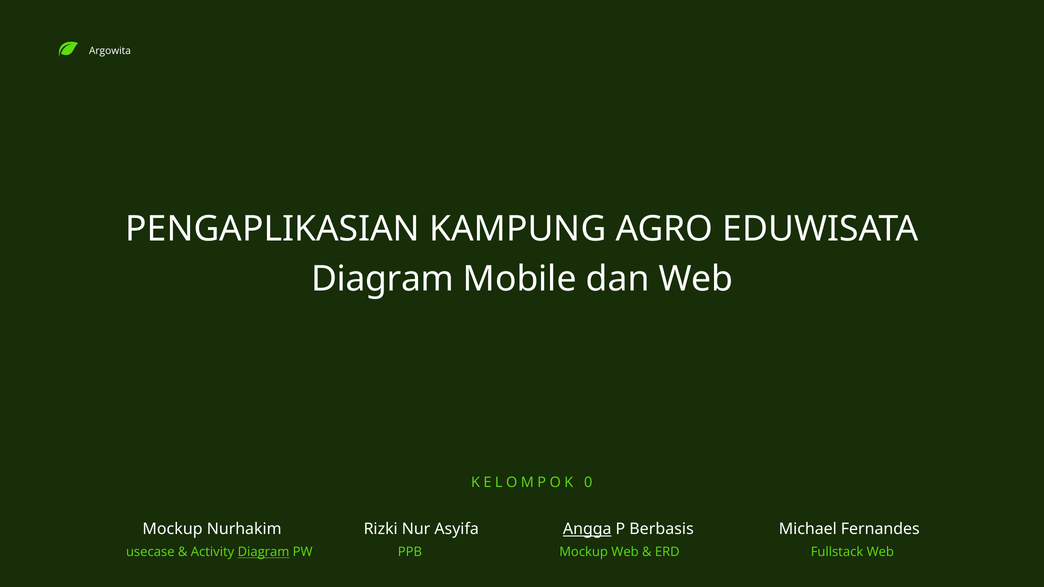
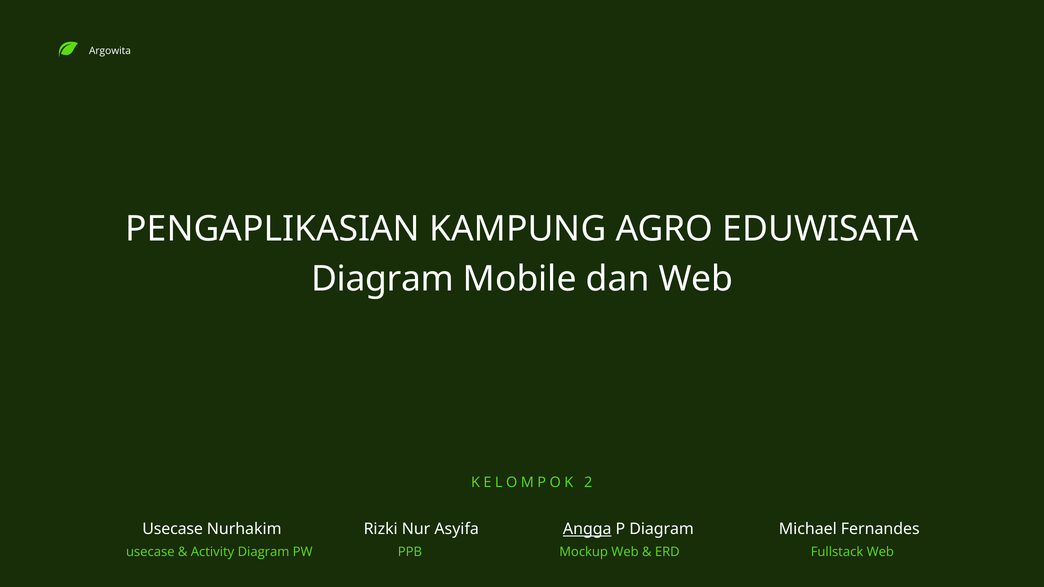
0: 0 -> 2 (588, 483)
Mockup: Mockup -> Usecase (173, 529)
P Berbasis: Berbasis -> Diagram (662, 529)
Diagram underline: present -> none (263, 552)
